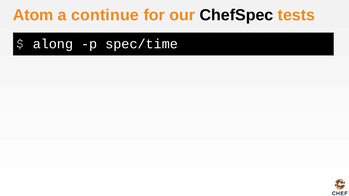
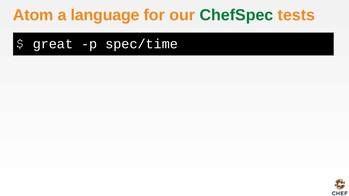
continue: continue -> language (105, 15)
ChefSpec colour: black -> green (236, 15)
along: along -> great (53, 44)
